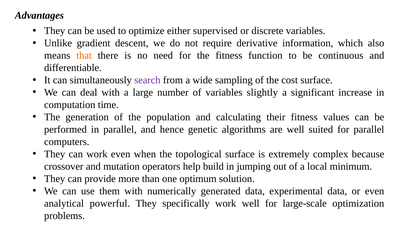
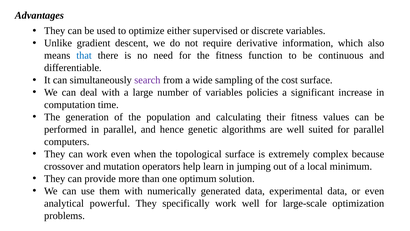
that colour: orange -> blue (84, 55)
slightly: slightly -> policies (262, 92)
build: build -> learn (213, 166)
